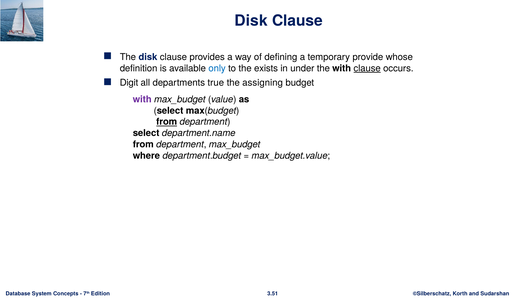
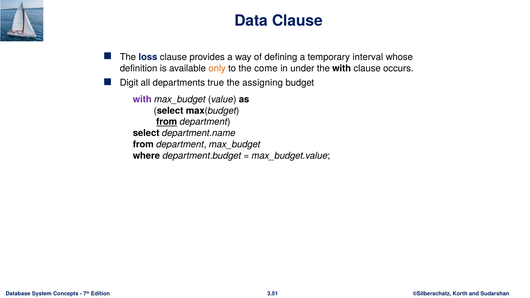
Disk: Disk -> Data (251, 21)
The disk: disk -> loss (148, 57)
provide: provide -> interval (368, 57)
only colour: blue -> orange (217, 68)
exists: exists -> come (266, 68)
clause underline: present -> none (367, 68)
